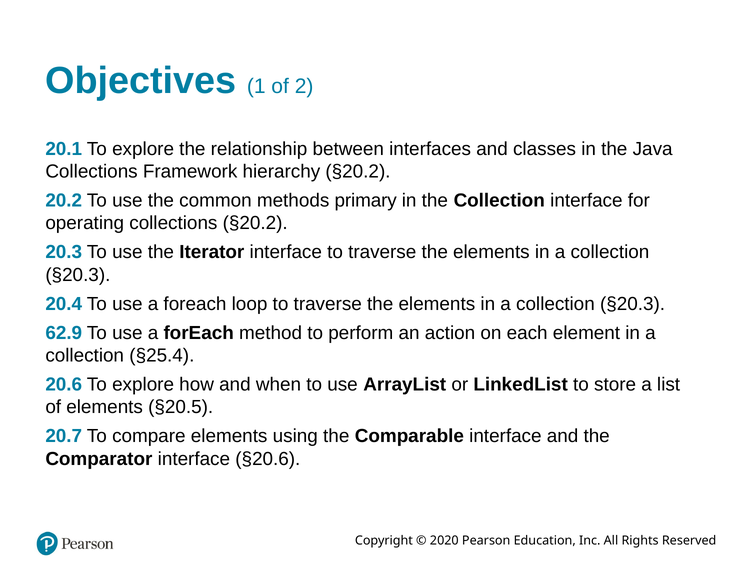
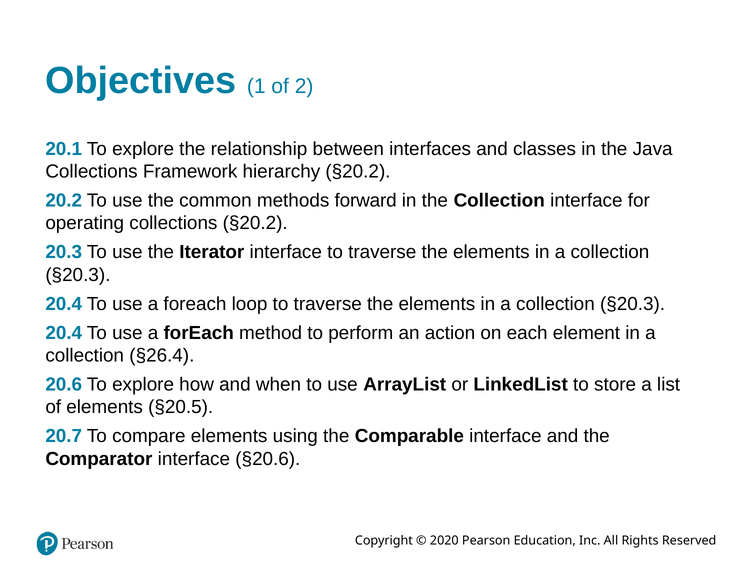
primary: primary -> forward (366, 200)
62.9: 62.9 -> 20.4 (64, 333)
§25.4: §25.4 -> §26.4 (162, 355)
